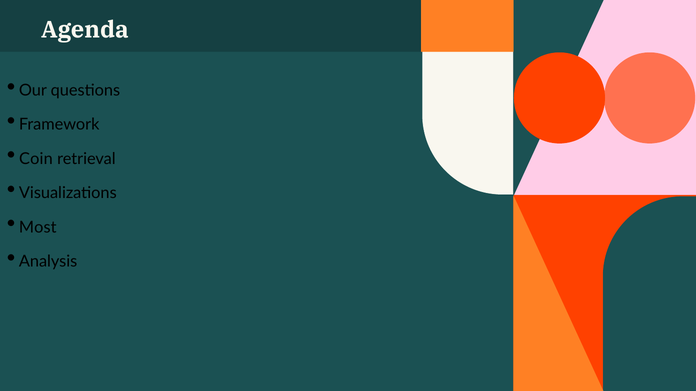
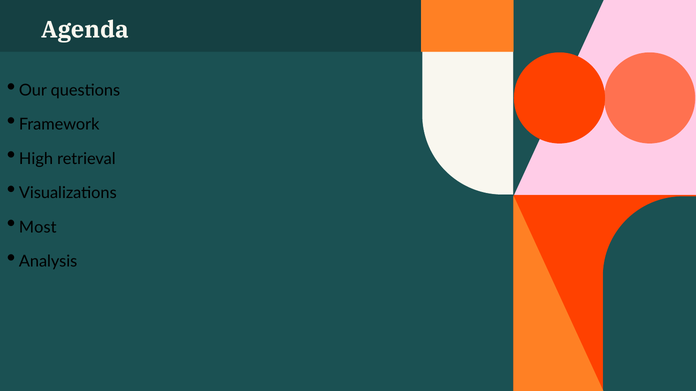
Coin: Coin -> High (36, 159)
